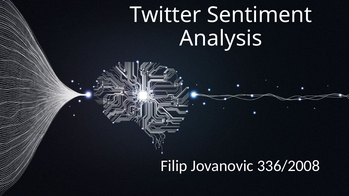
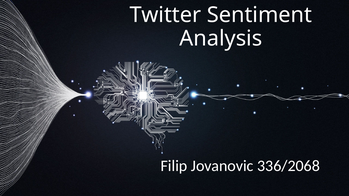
336/2008: 336/2008 -> 336/2068 (288, 166)
